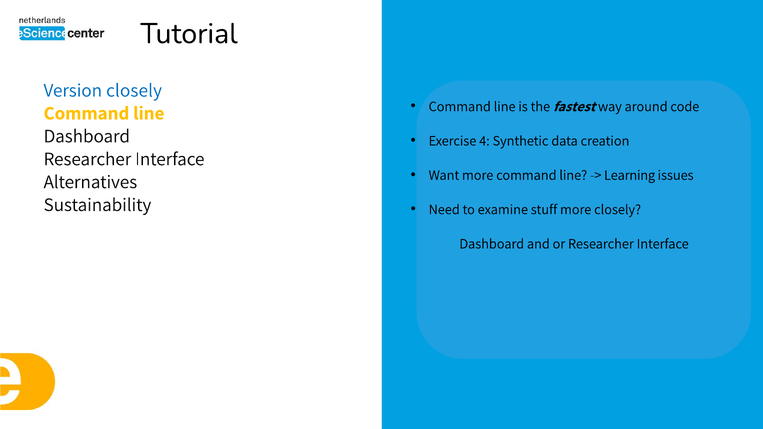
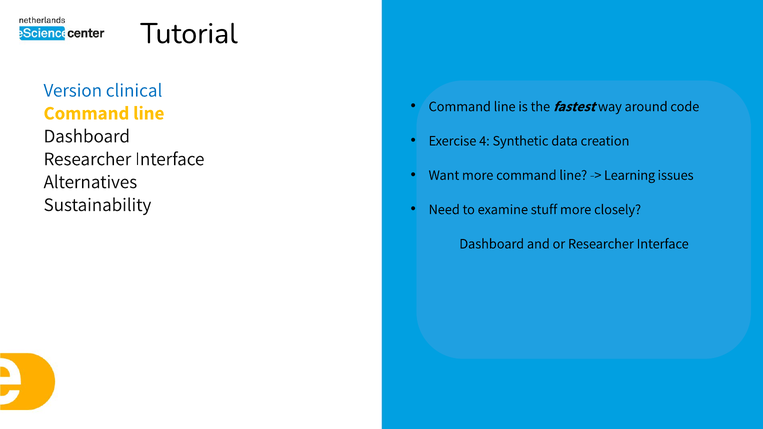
Version closely: closely -> clinical (134, 90)
